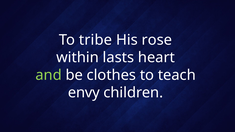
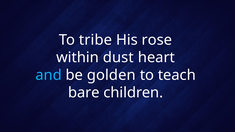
lasts: lasts -> dust (118, 58)
and colour: light green -> light blue (49, 75)
clothes: clothes -> golden (111, 75)
envy: envy -> bare (84, 93)
